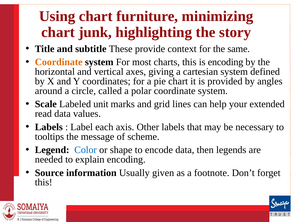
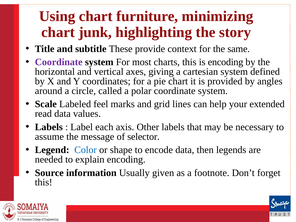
Coordinate colour: orange -> purple (59, 62)
unit: unit -> feel (101, 104)
tooltips: tooltips -> assume (49, 137)
scheme: scheme -> selector (143, 137)
